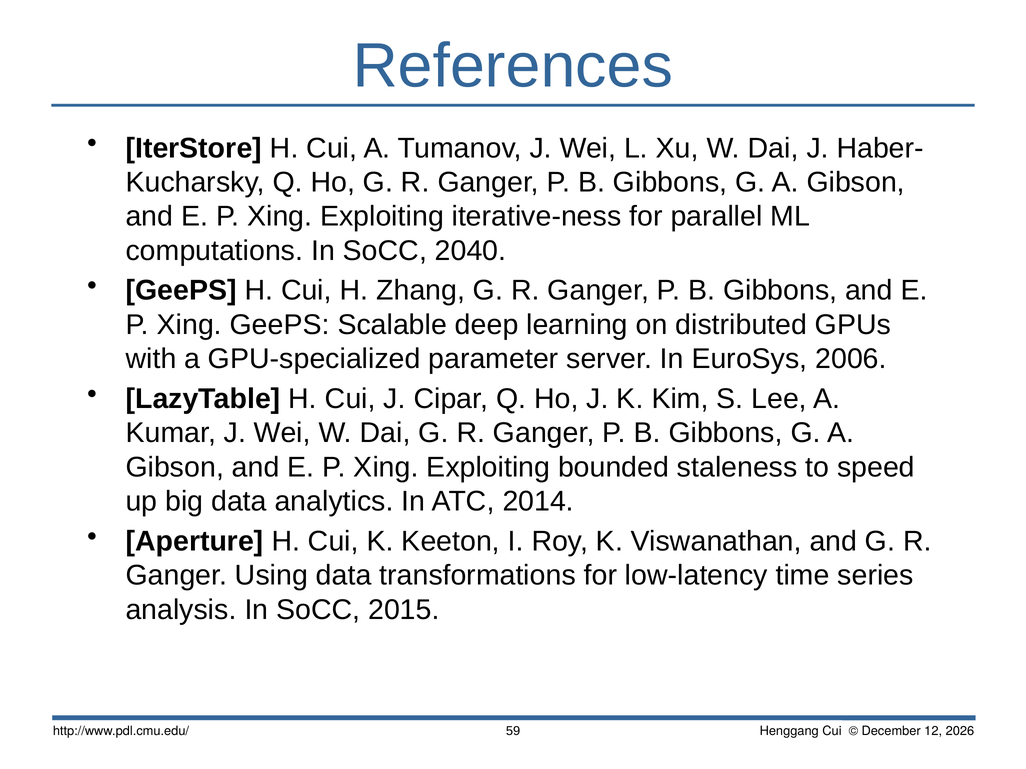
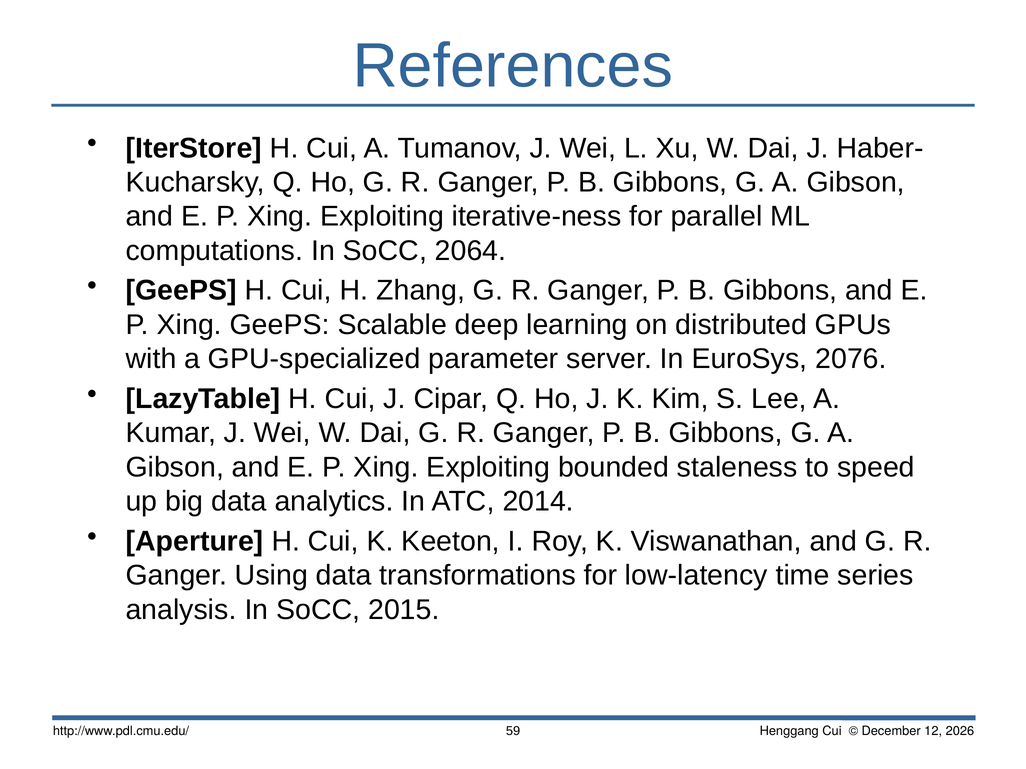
2040: 2040 -> 2064 (471, 251)
2006: 2006 -> 2076 (851, 359)
